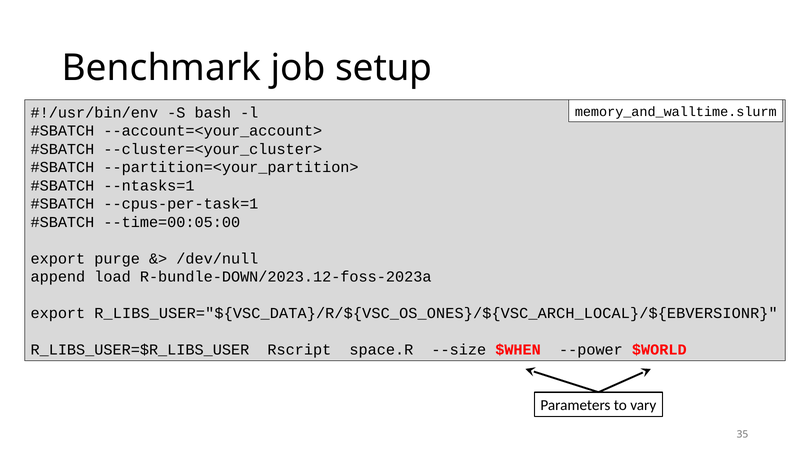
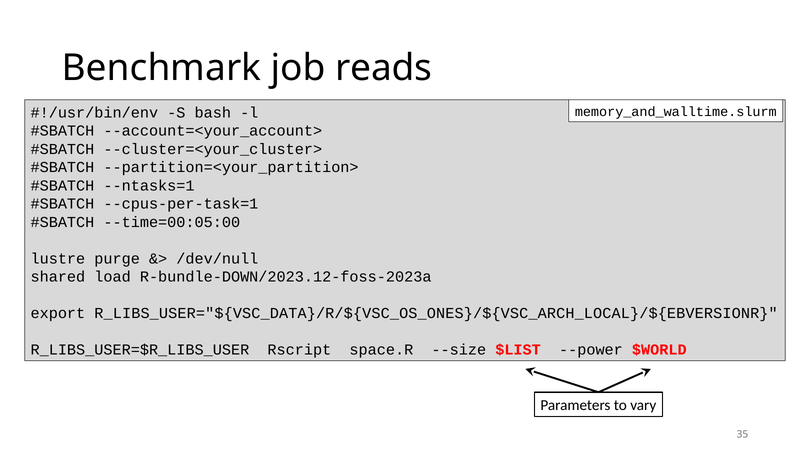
setup: setup -> reads (384, 68)
export: export -> lustre (58, 258)
append: append -> shared (58, 277)
$WHEN: $WHEN -> $LIST (518, 350)
